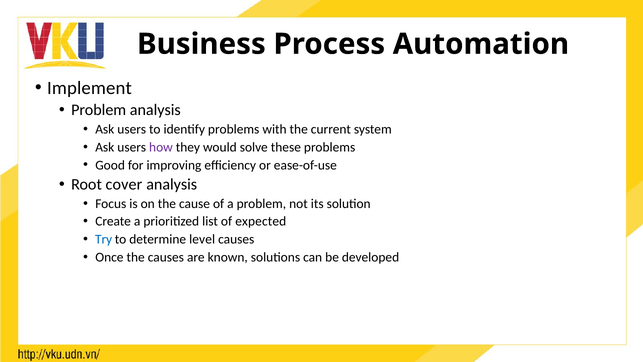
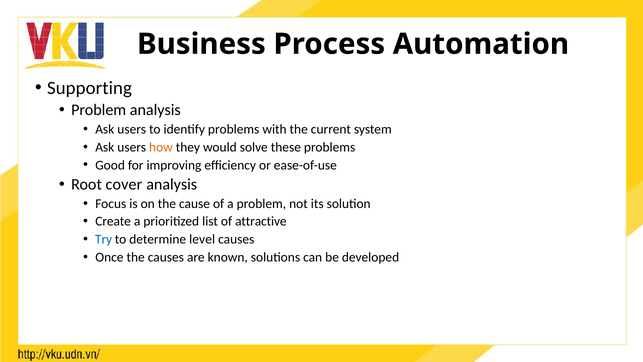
Implement: Implement -> Supporting (89, 88)
how colour: purple -> orange (161, 147)
expected: expected -> attractive (261, 221)
